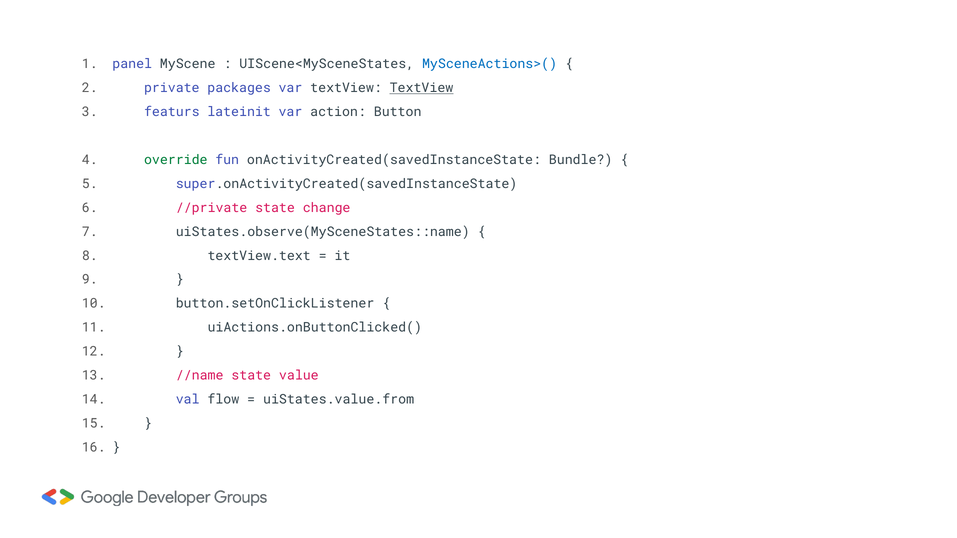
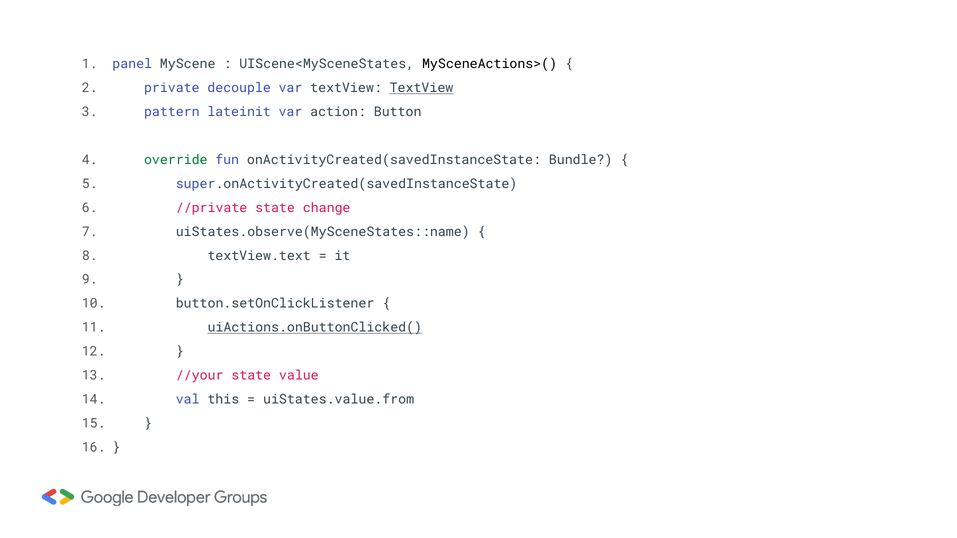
MySceneActions>( colour: blue -> black (490, 64)
packages: packages -> decouple (239, 88)
featurs: featurs -> pattern (172, 112)
uiActions.onButtonClicked( underline: none -> present (315, 328)
//name: //name -> //your (200, 376)
flow: flow -> this (223, 400)
